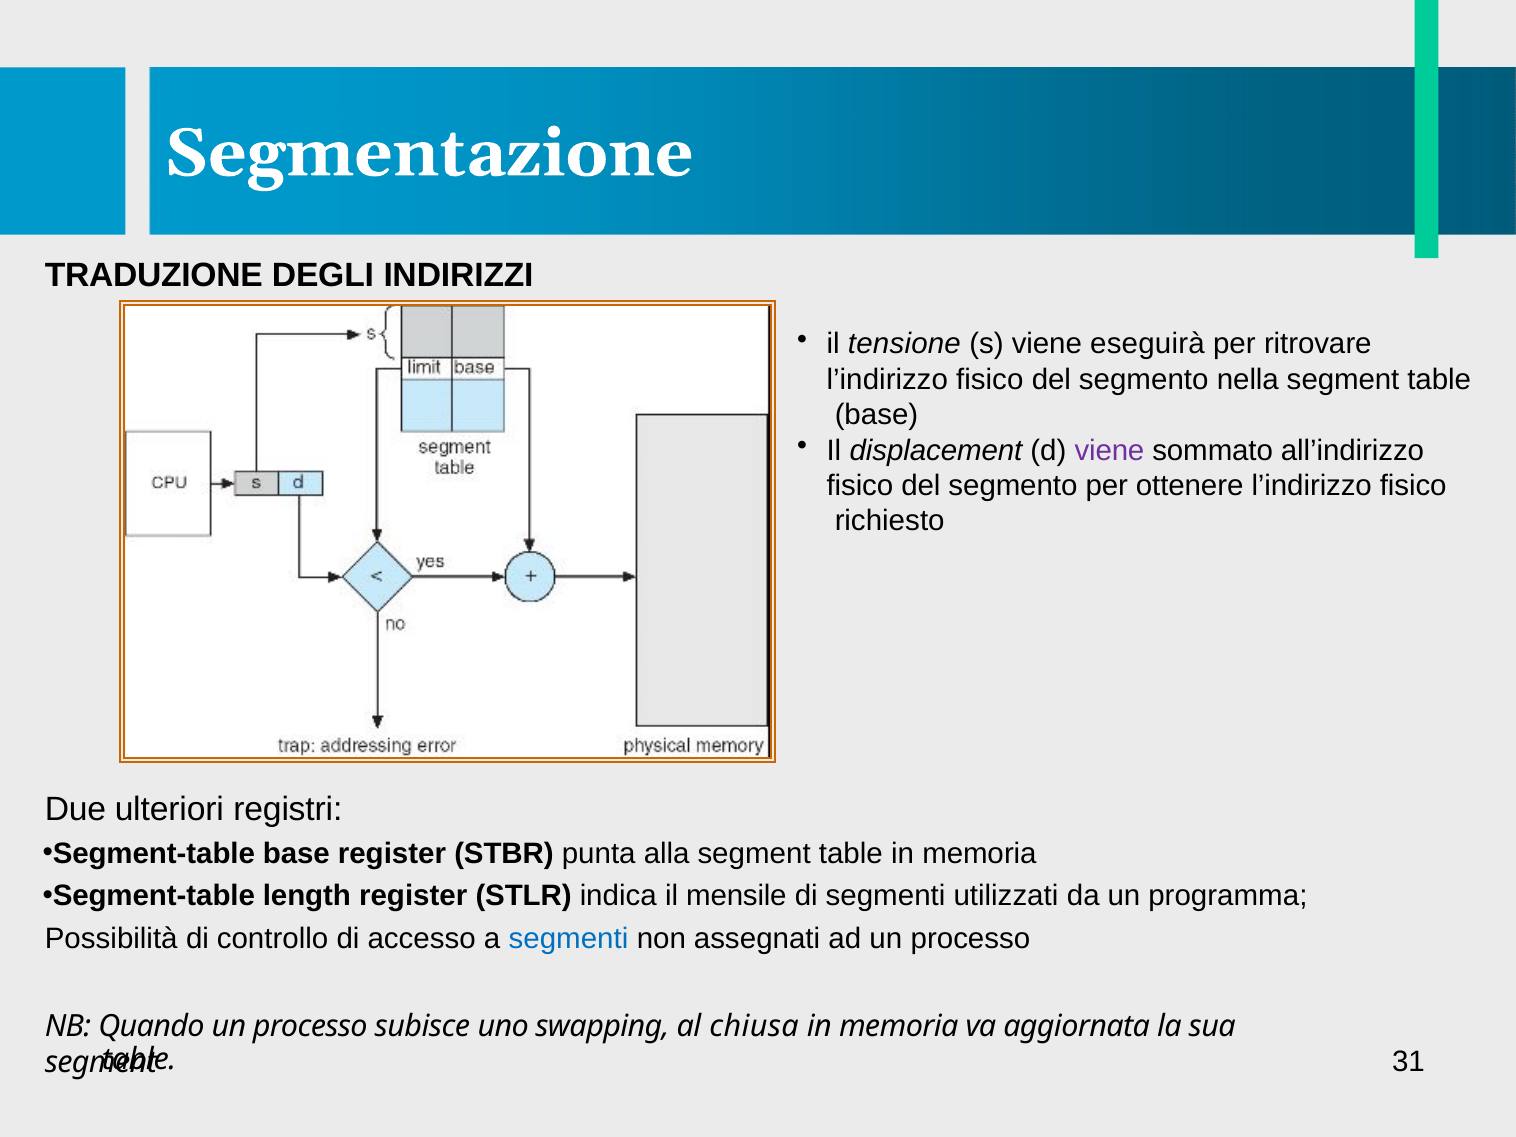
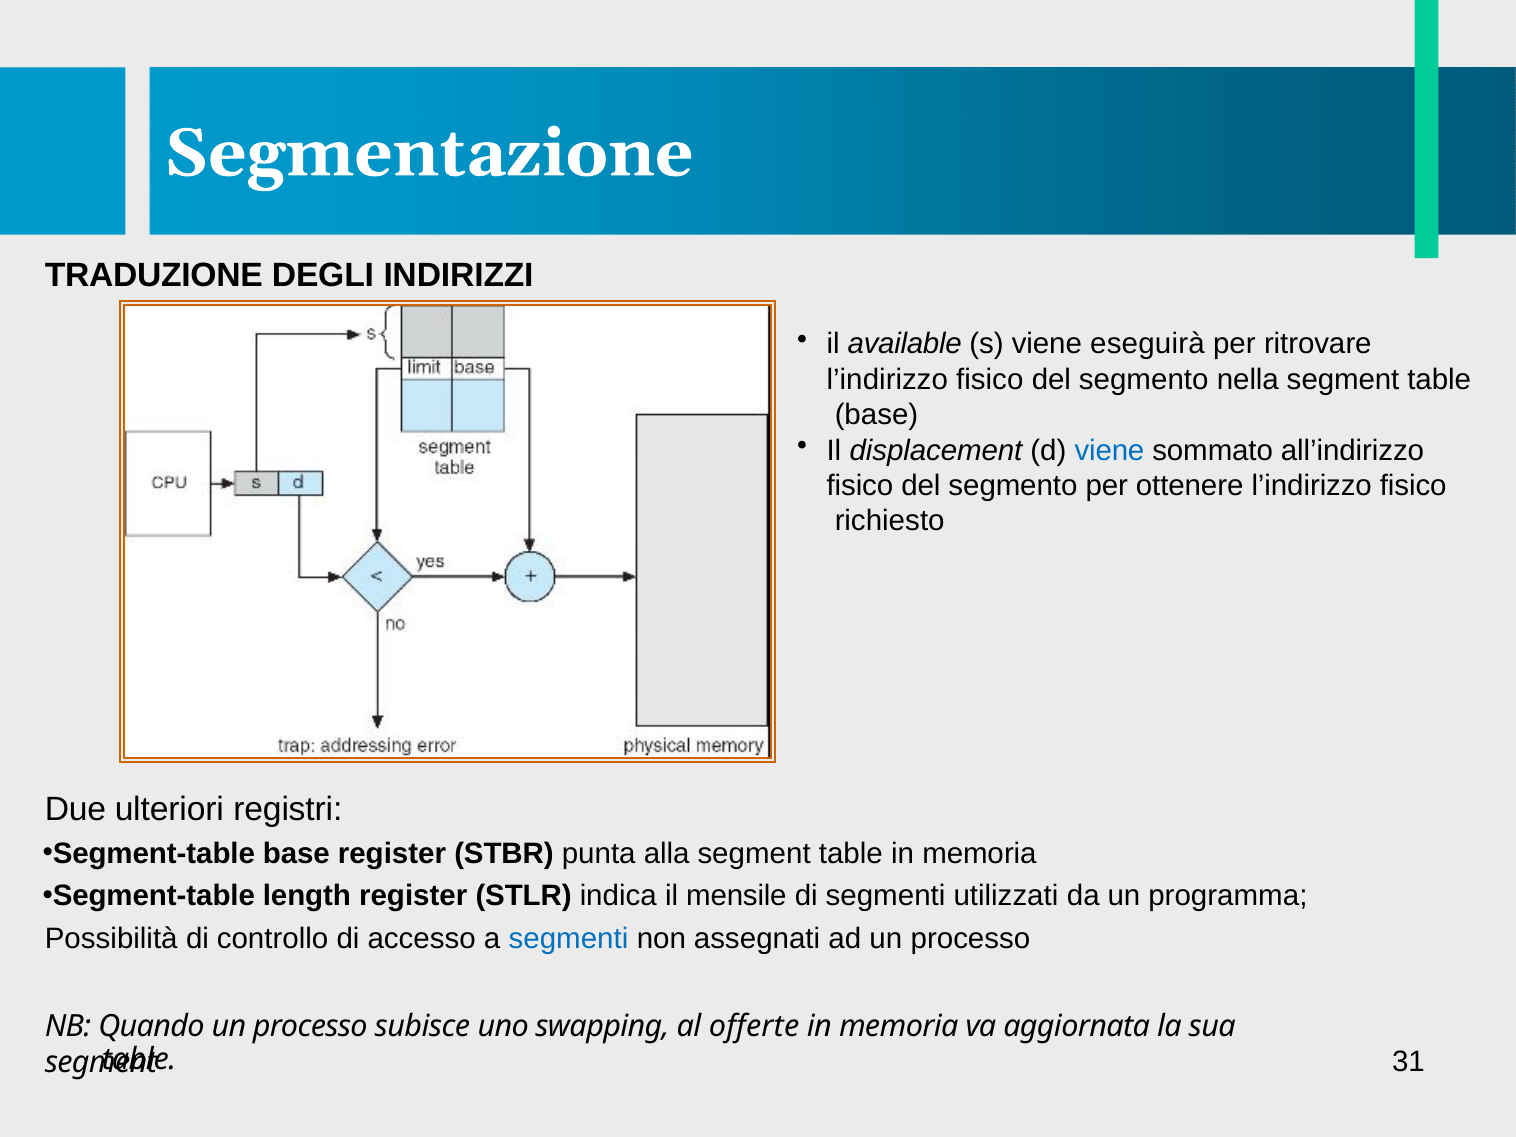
tensione: tensione -> available (905, 344)
viene colour: purple -> blue (1109, 450)
chiusa: chiusa -> offerte (754, 1026)
